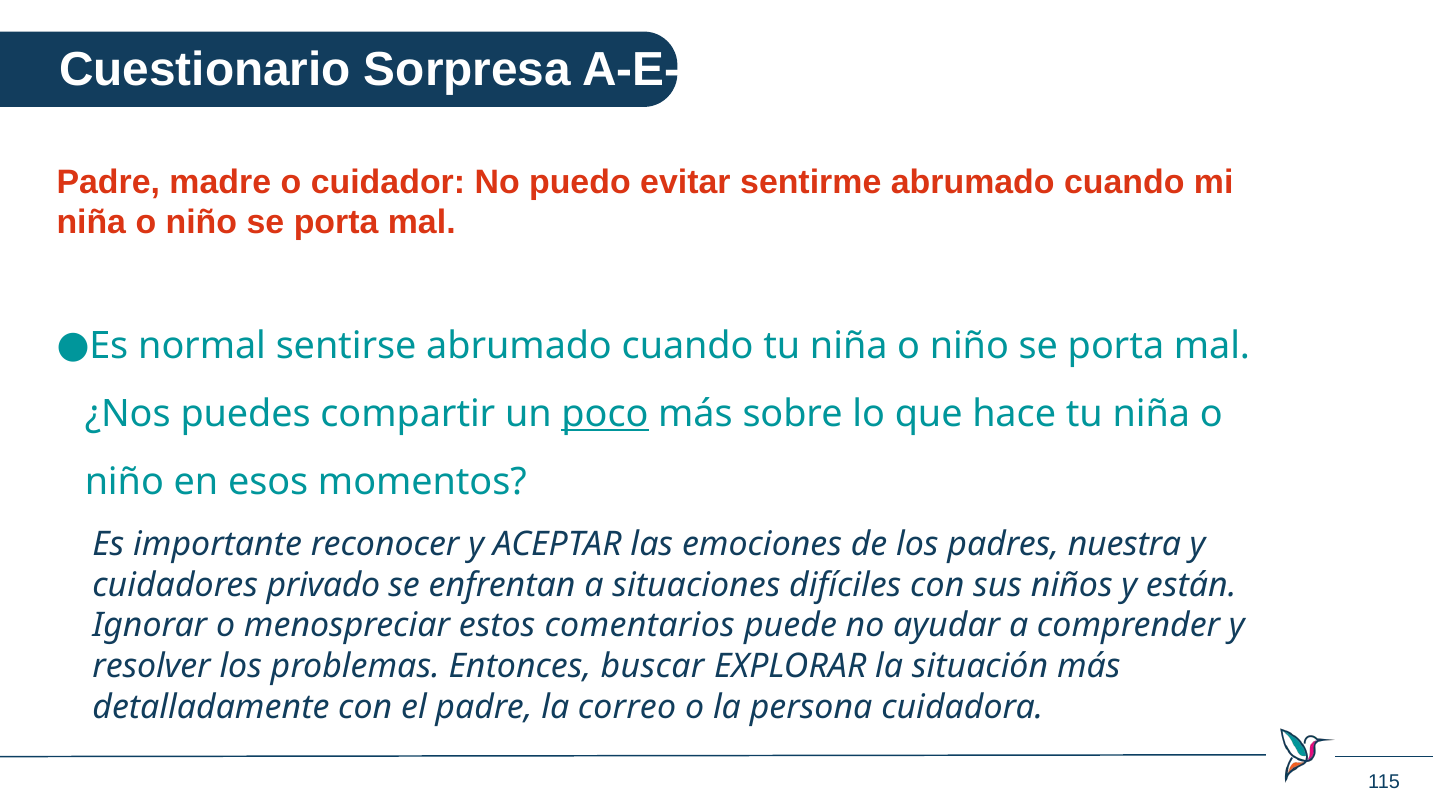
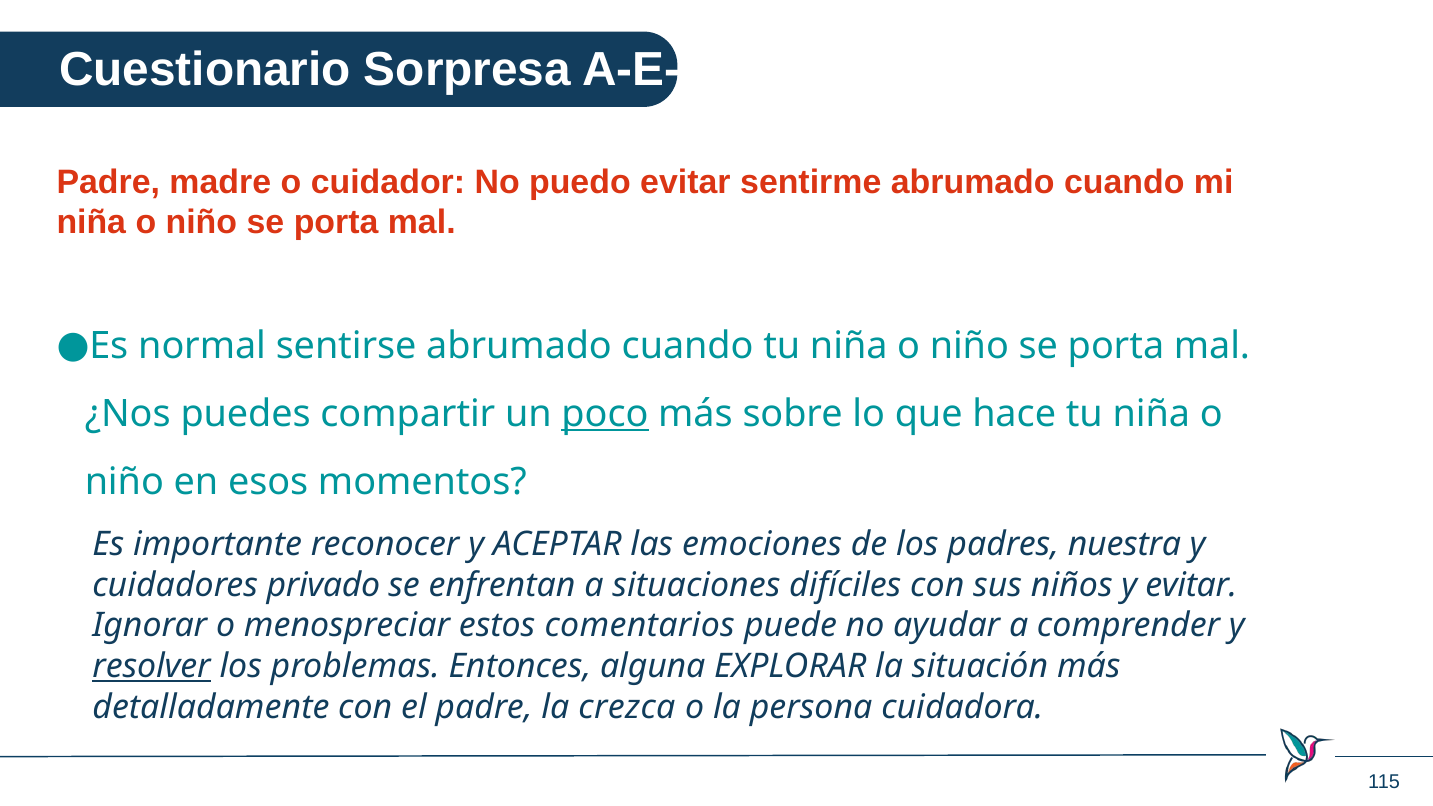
y están: están -> evitar (1191, 585)
resolver underline: none -> present (152, 667)
buscar: buscar -> alguna (653, 667)
correo: correo -> crezca (627, 707)
